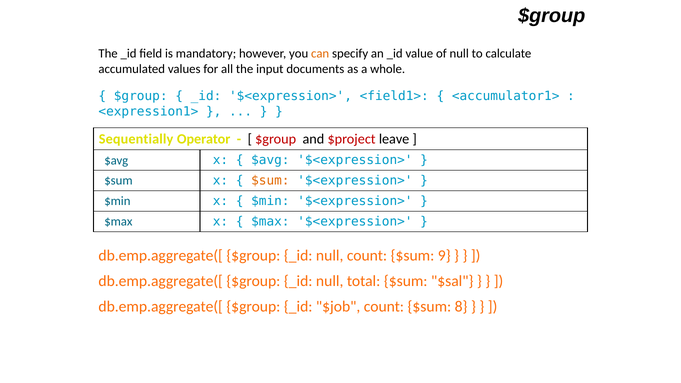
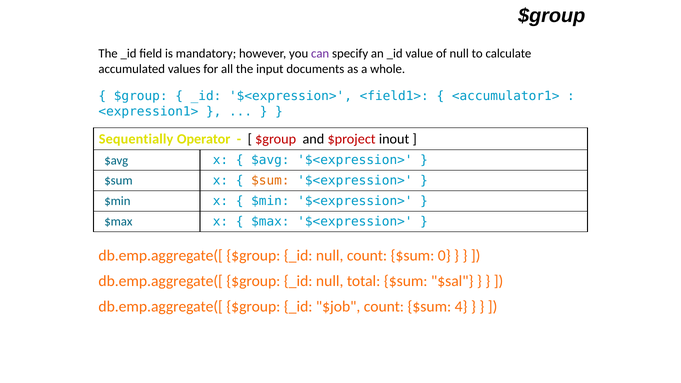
can colour: orange -> purple (320, 54)
leave: leave -> inout (394, 139)
9: 9 -> 0 (444, 256)
8: 8 -> 4 (461, 307)
